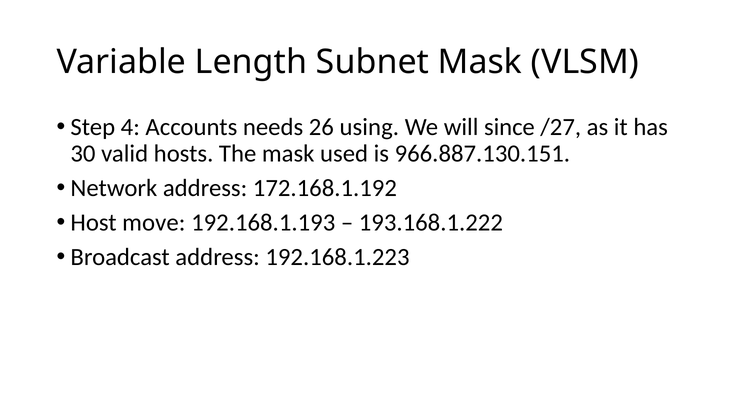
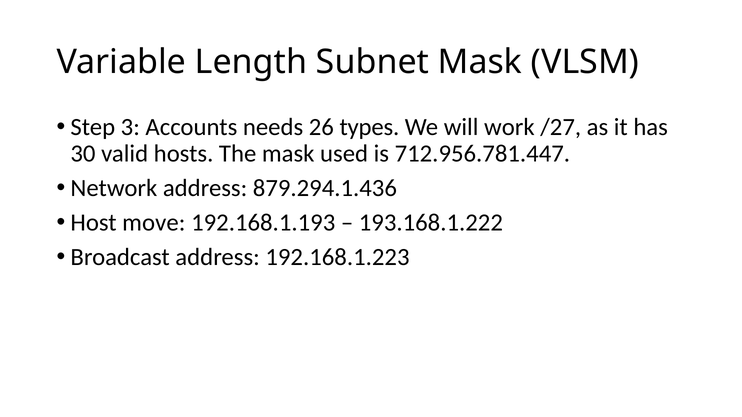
4: 4 -> 3 (130, 127)
using: using -> types (369, 127)
since: since -> work (509, 127)
966.887.130.151: 966.887.130.151 -> 712.956.781.447 (482, 154)
172.168.1.192: 172.168.1.192 -> 879.294.1.436 (325, 188)
